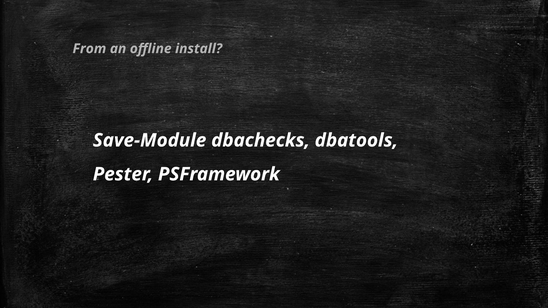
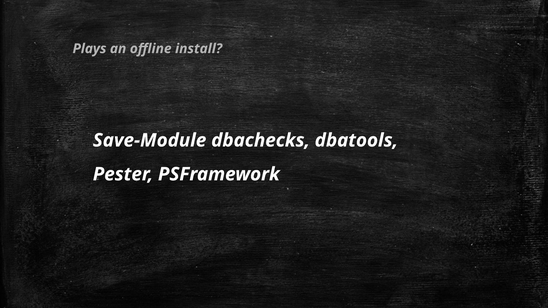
From: From -> Plays (89, 49)
